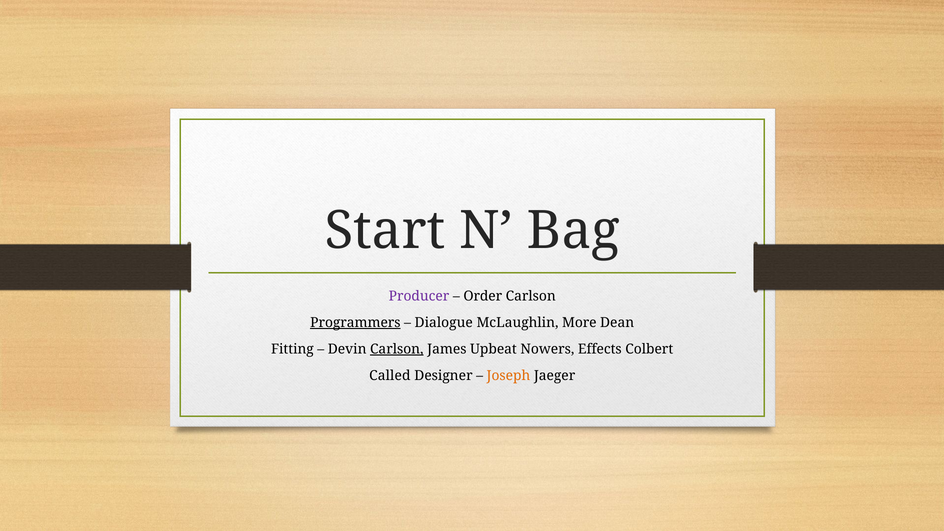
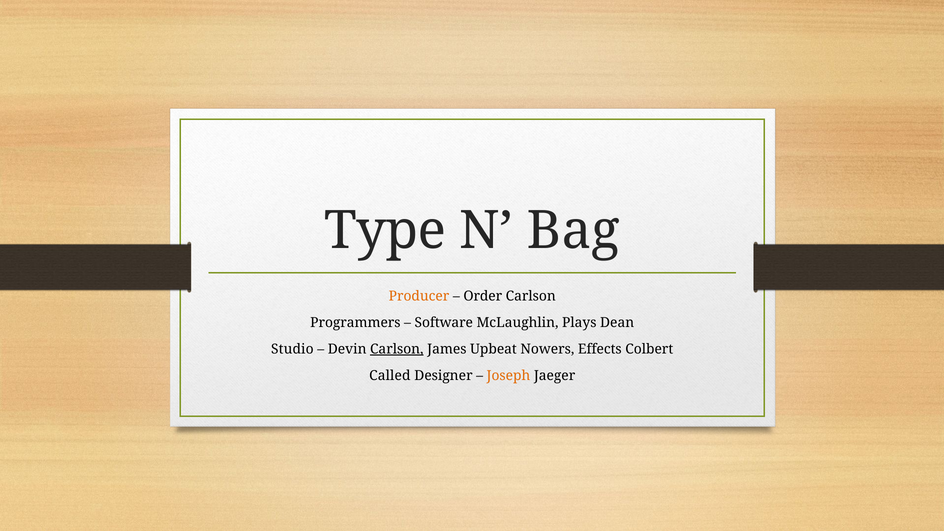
Start: Start -> Type (385, 231)
Producer colour: purple -> orange (419, 296)
Programmers underline: present -> none (355, 323)
Dialogue: Dialogue -> Software (444, 323)
More: More -> Plays (579, 323)
Fitting: Fitting -> Studio (292, 349)
